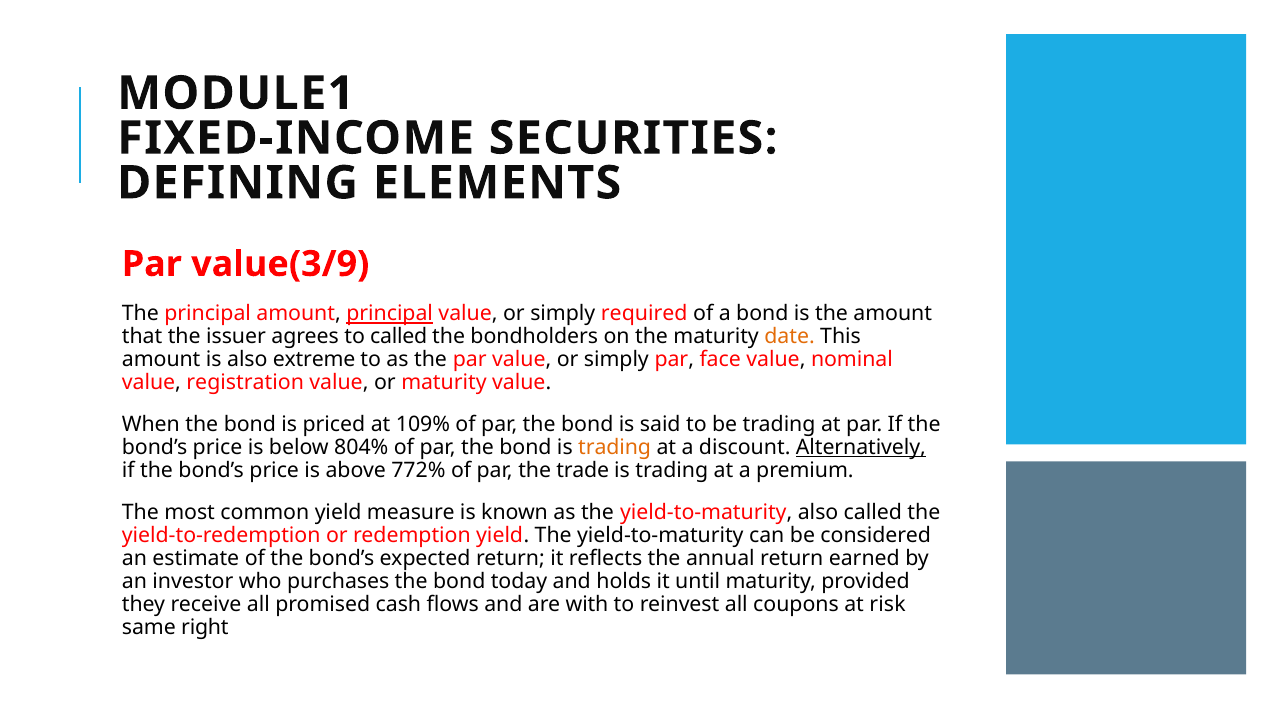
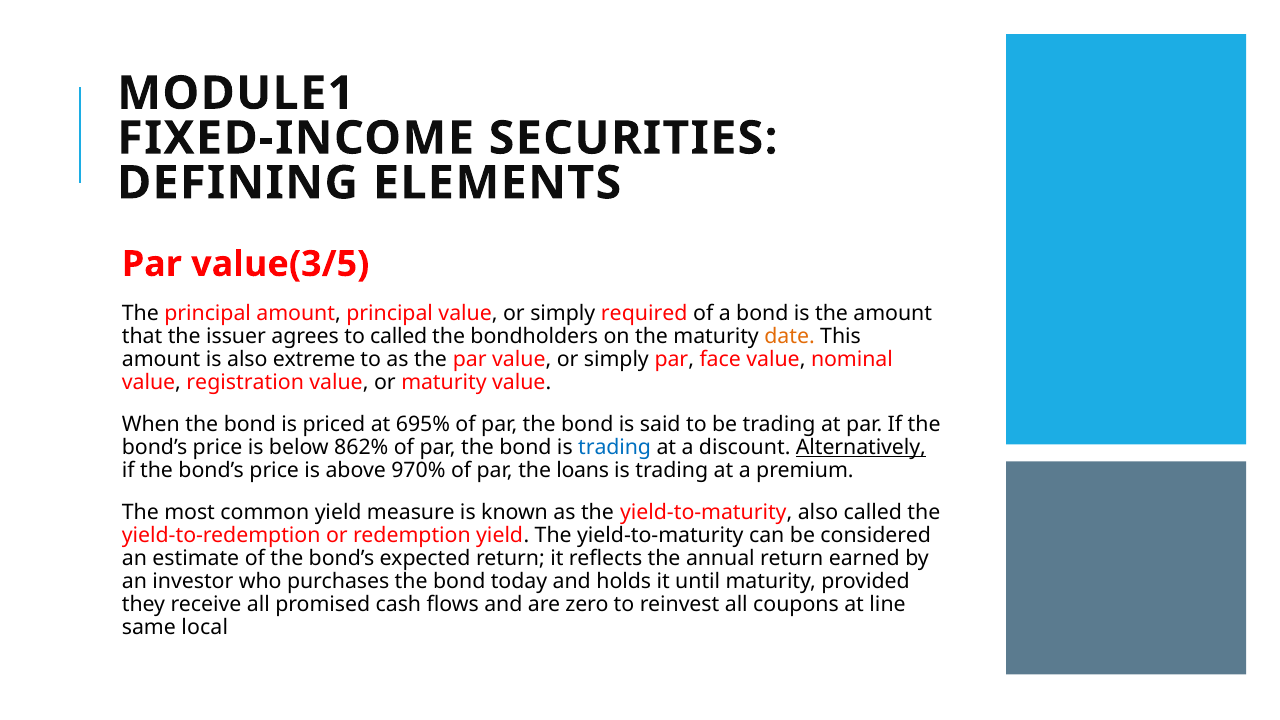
value(3/9: value(3/9 -> value(3/5 (280, 264)
principal underline: present -> none (390, 314)
109%: 109% -> 695% (423, 425)
804%: 804% -> 862% (361, 448)
trading colour: orange -> blue (615, 448)
772%: 772% -> 970% (418, 471)
trade: trade -> loans (583, 471)
with: with -> zero (587, 604)
risk: risk -> line (888, 604)
right: right -> local (205, 627)
